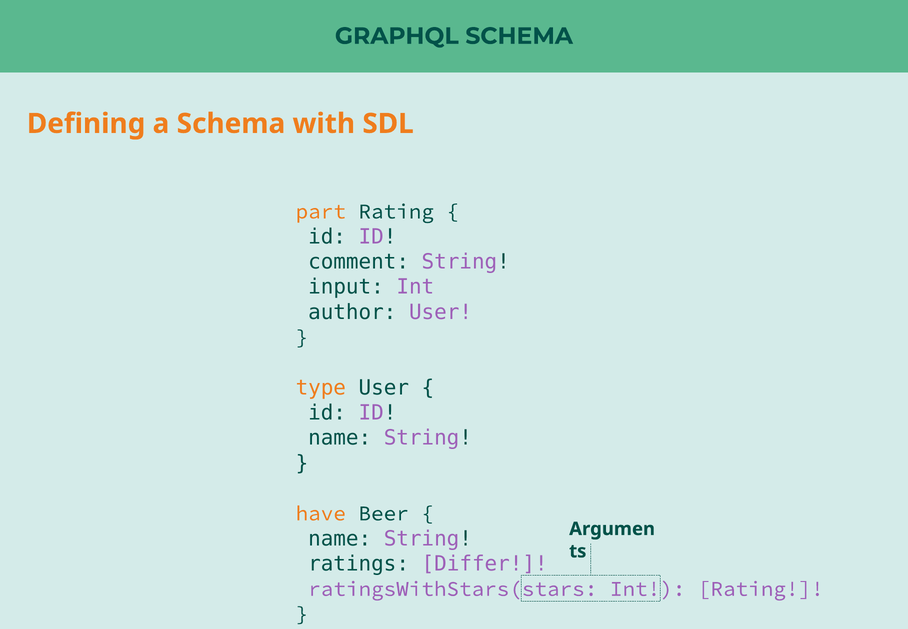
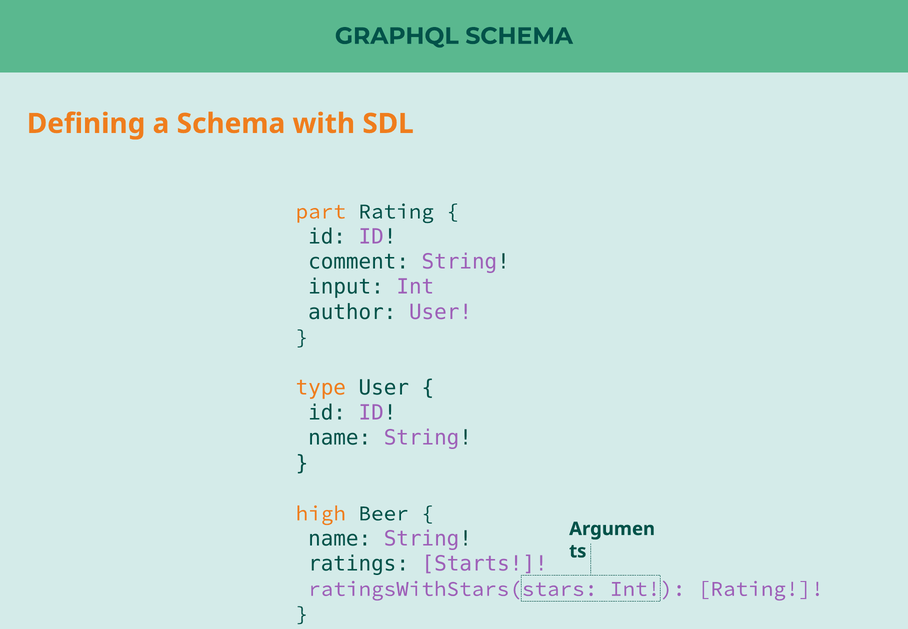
have: have -> high (321, 513)
Differ: Differ -> Starts (485, 563)
